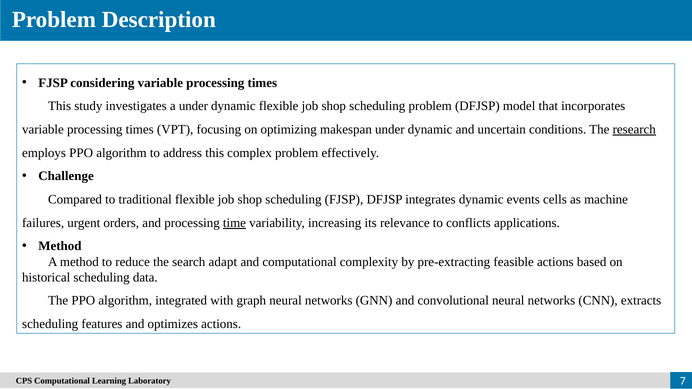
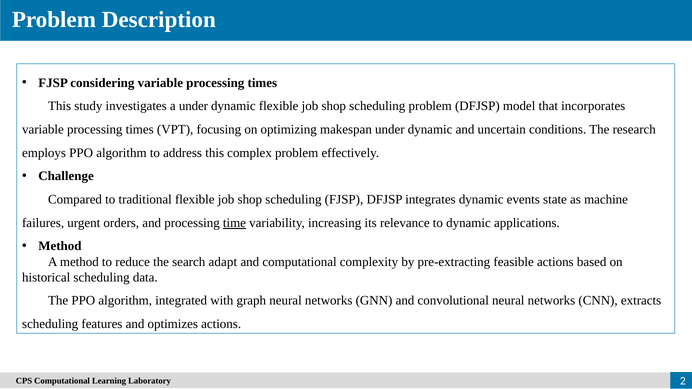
research underline: present -> none (634, 130)
cells: cells -> state (555, 200)
to conflicts: conflicts -> dynamic (468, 223)
7: 7 -> 2 (683, 381)
